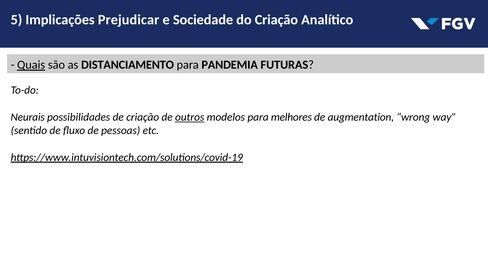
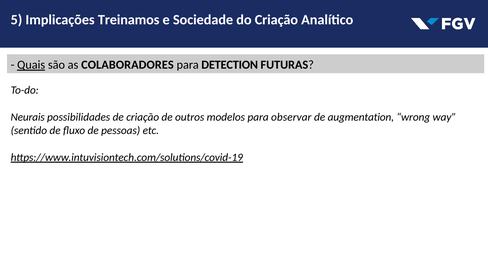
Prejudicar: Prejudicar -> Treinamos (129, 20)
DISTANCIAMENTO: DISTANCIAMENTO -> COLABORADORES (127, 65)
PANDEMIA: PANDEMIA -> DETECTION (230, 65)
outros underline: present -> none (190, 117)
melhores: melhores -> observar (291, 117)
